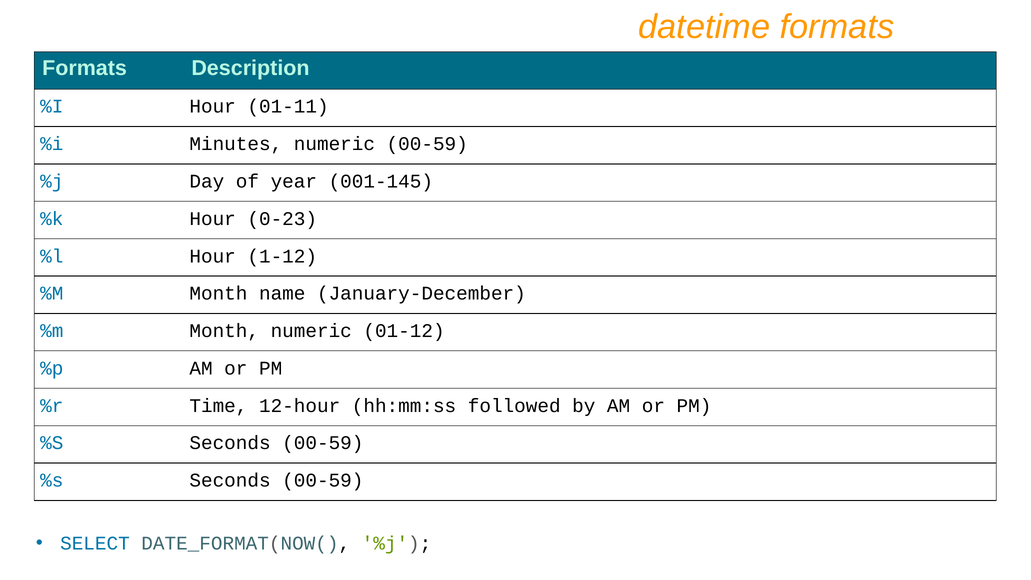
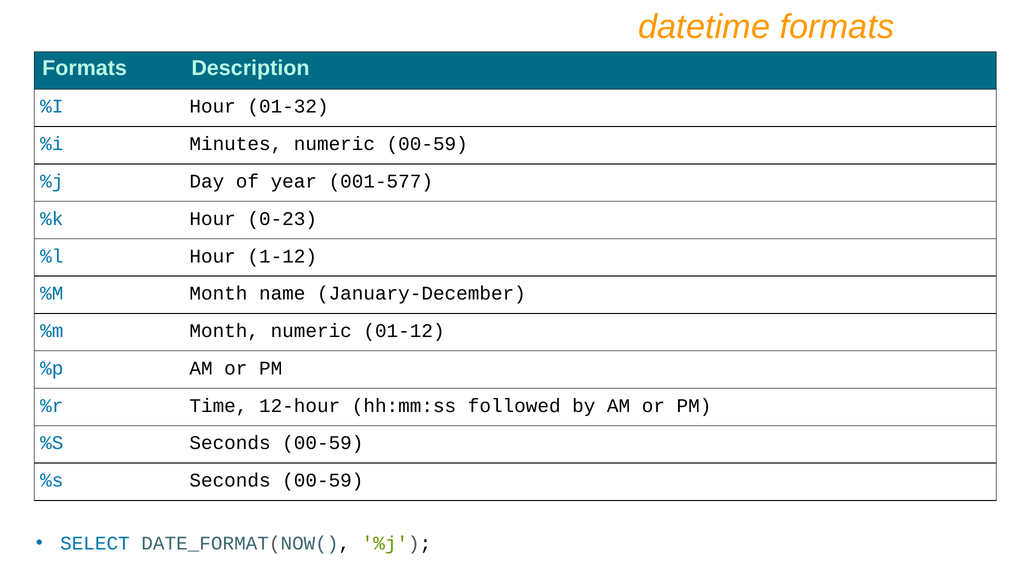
01-11: 01-11 -> 01-32 (288, 107)
001-145: 001-145 -> 001-577 (381, 181)
